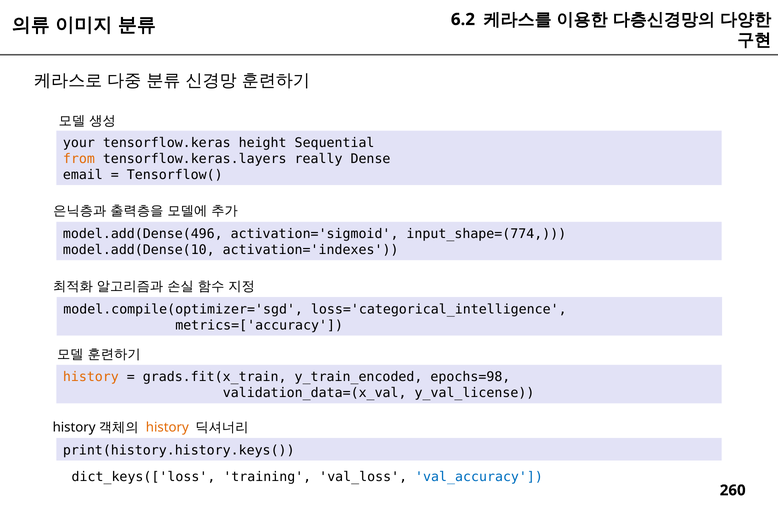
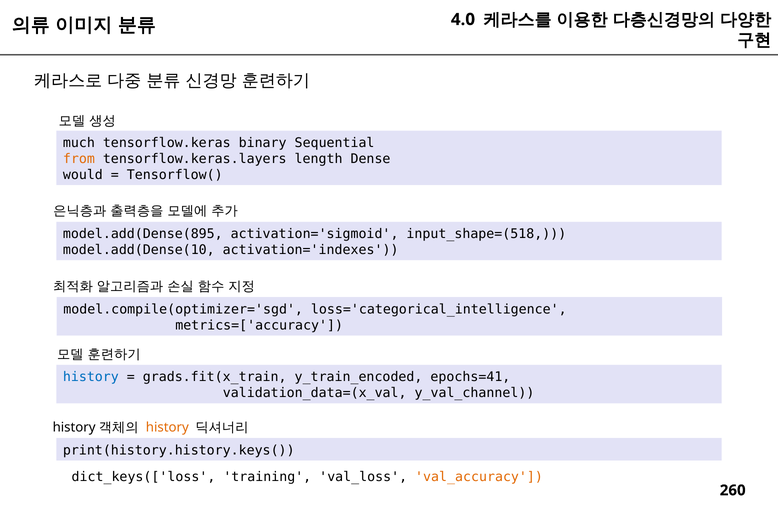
6.2: 6.2 -> 4.0 (463, 19)
your: your -> much (79, 143)
height: height -> binary (263, 143)
really: really -> length (319, 159)
email: email -> would (83, 175)
model.add(Dense(496: model.add(Dense(496 -> model.add(Dense(895 (143, 234)
input_shape=(774: input_shape=(774 -> input_shape=(518 (486, 234)
history colour: orange -> blue (91, 377)
epochs=98: epochs=98 -> epochs=41 (470, 377)
y_val_license: y_val_license -> y_val_channel (474, 393)
val_accuracy colour: blue -> orange (479, 477)
